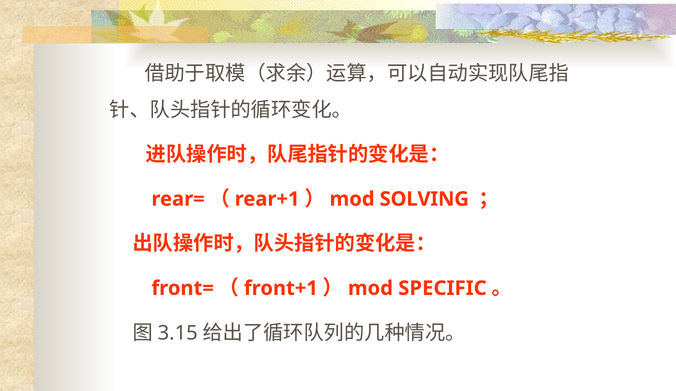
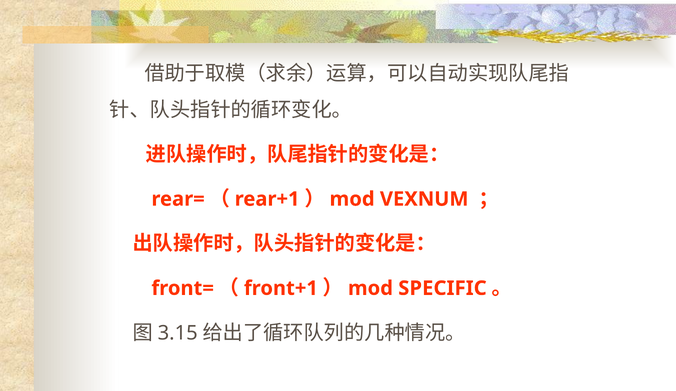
SOLVING: SOLVING -> VEXNUM (424, 199)
